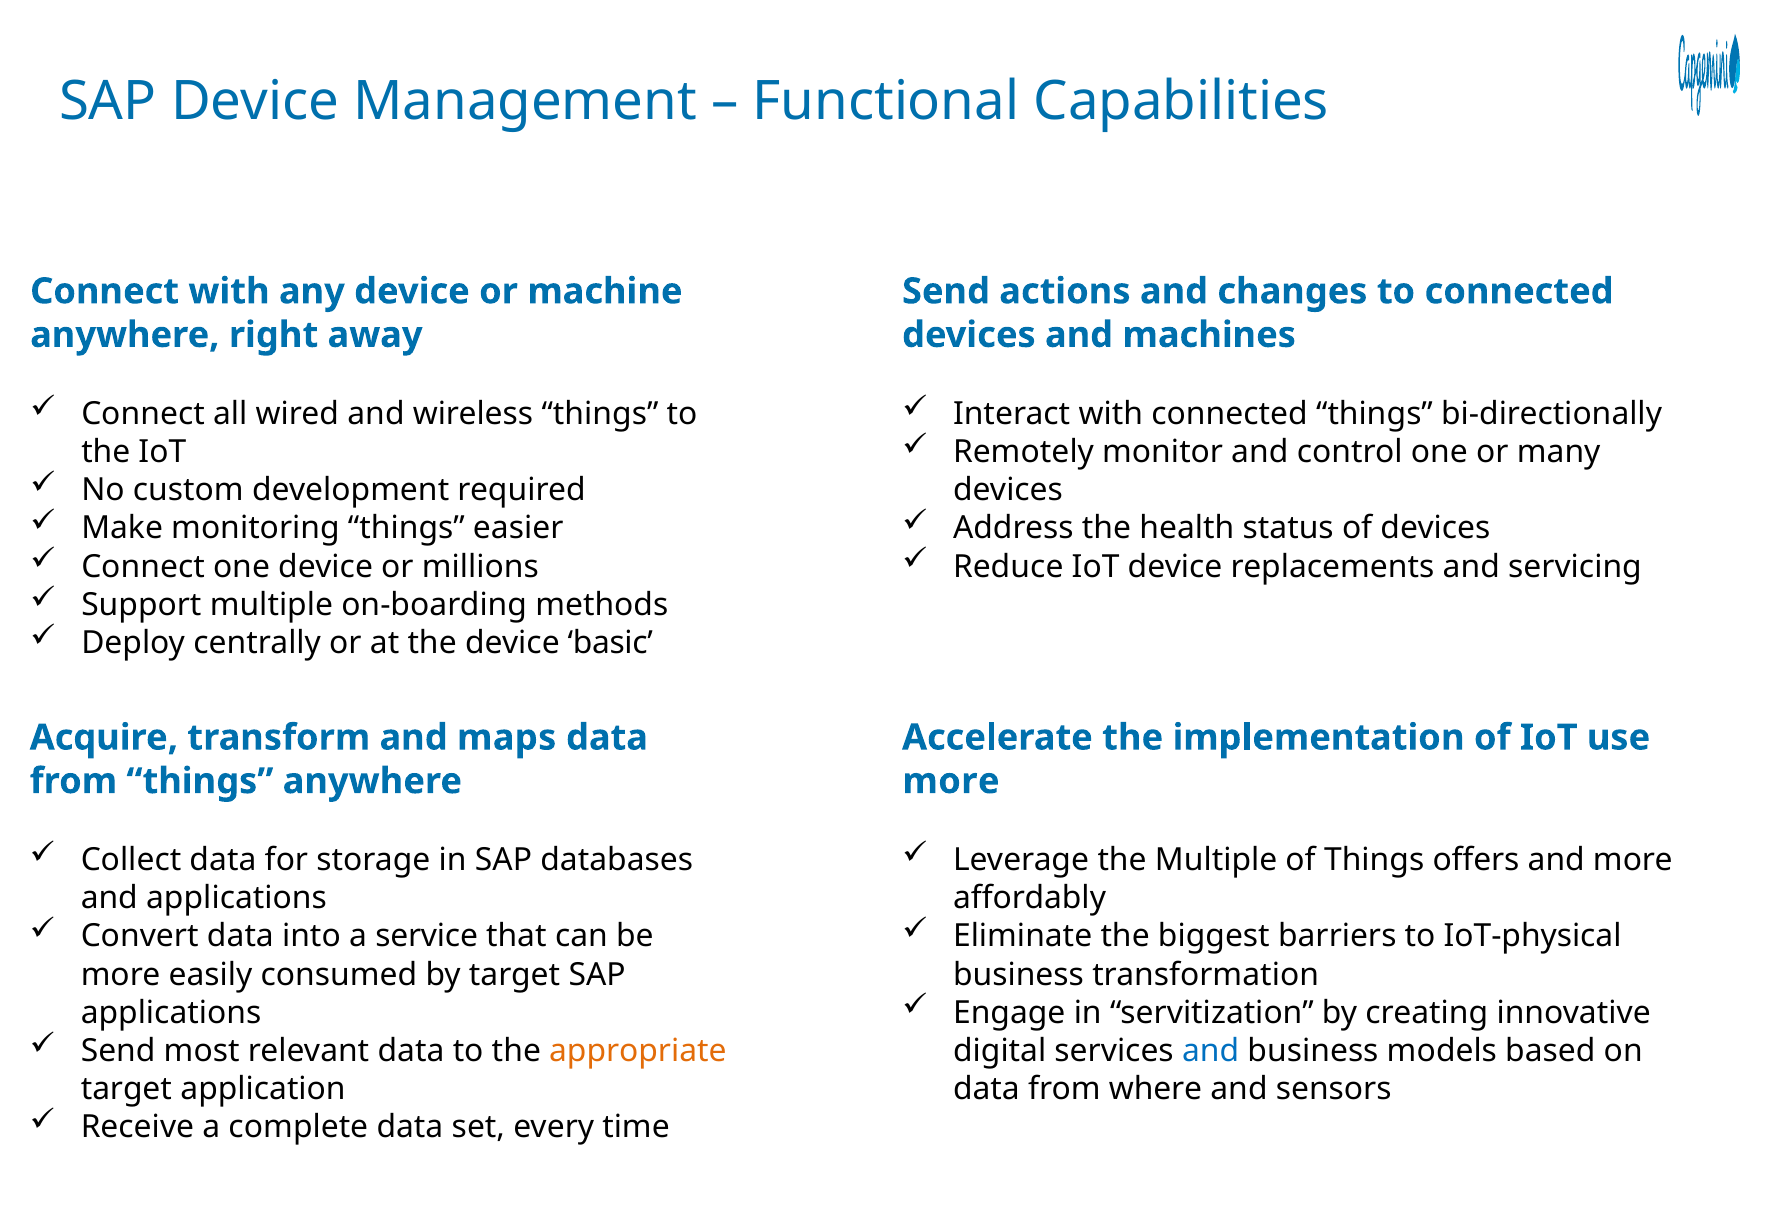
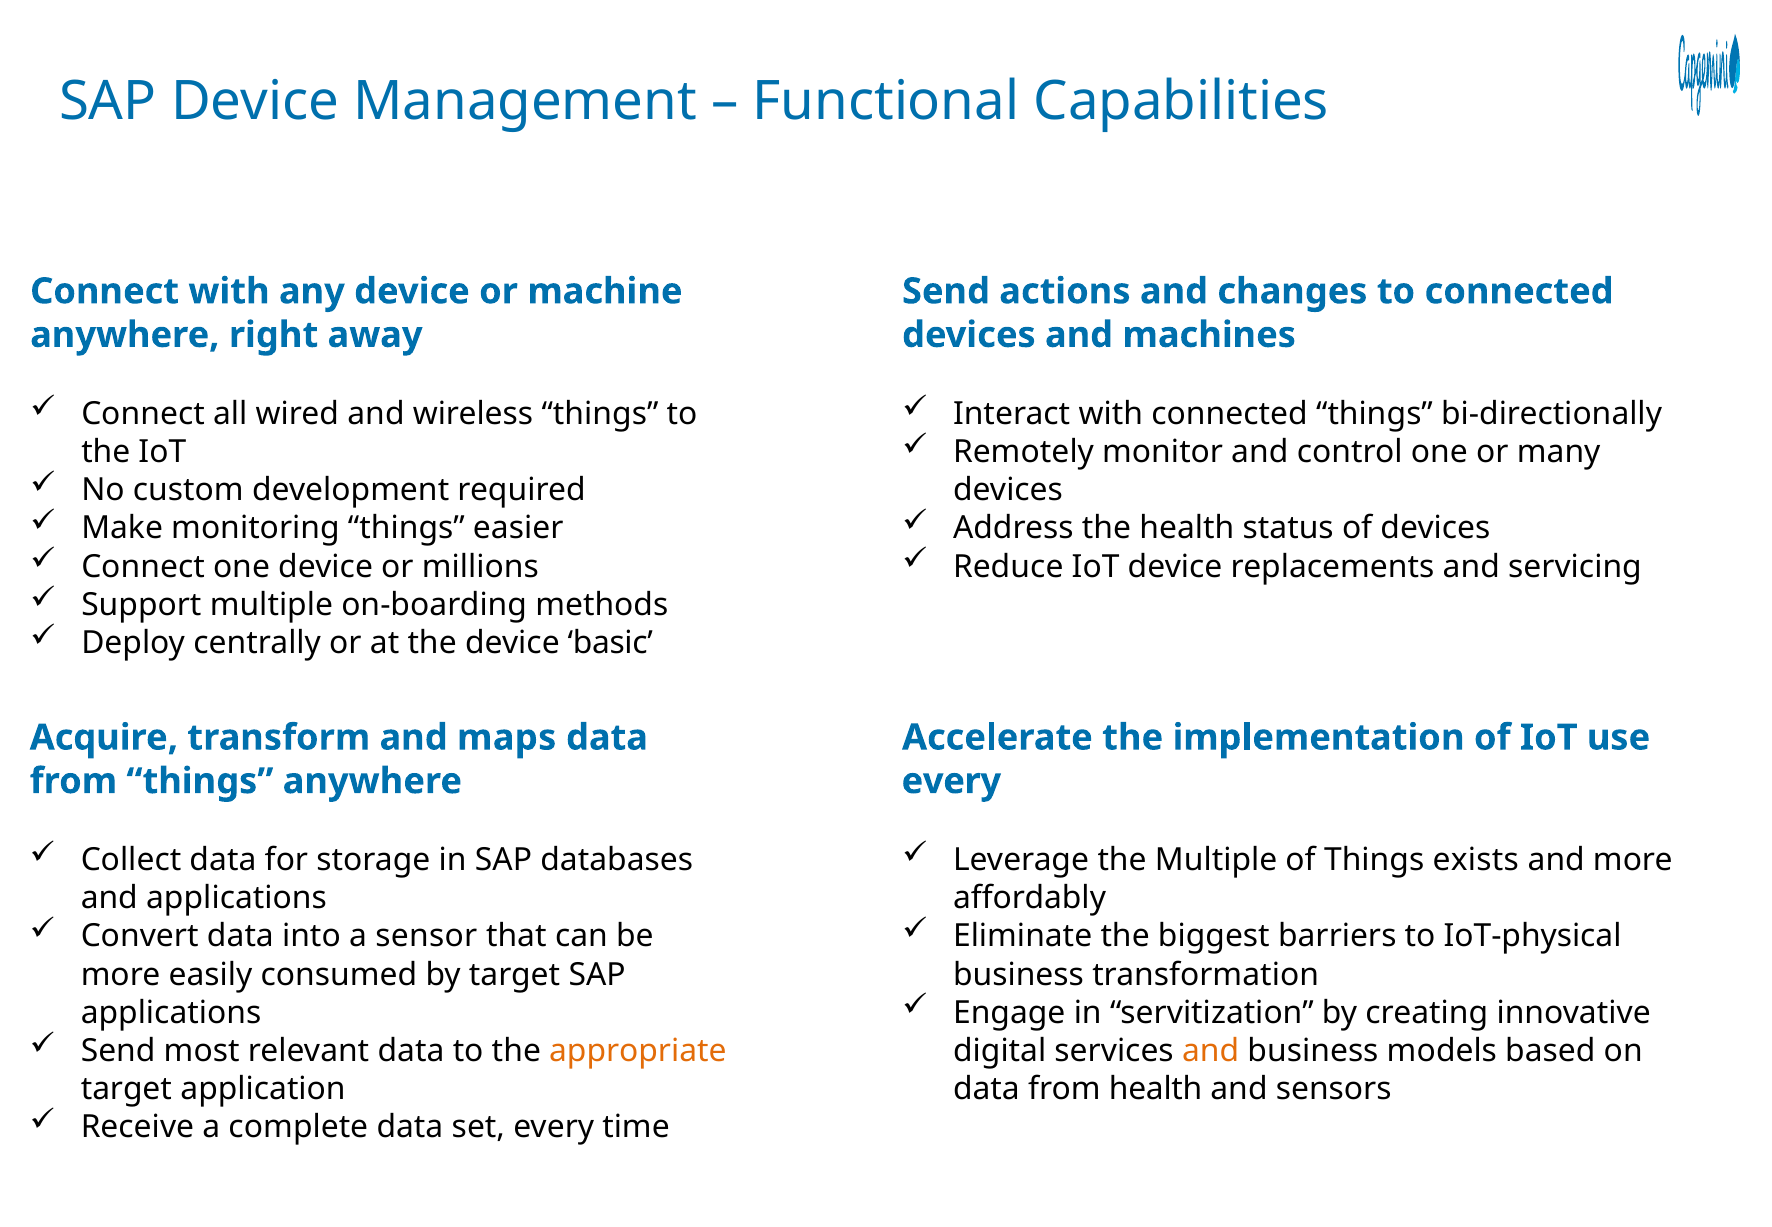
more: more -> every (951, 781)
offers: offers -> exists (1476, 860)
service: service -> sensor (426, 936)
and colour: blue -> orange (1211, 1051)
from where: where -> health (1156, 1089)
